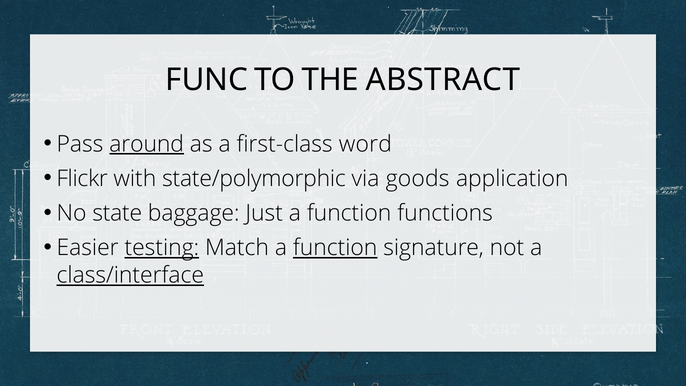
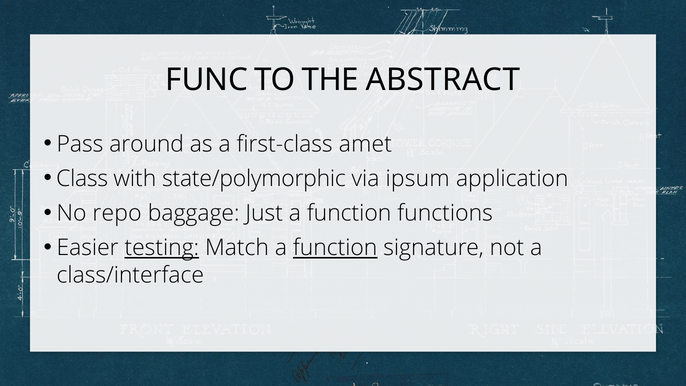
around underline: present -> none (147, 144)
word: word -> amet (365, 144)
Flickr: Flickr -> Class (82, 179)
goods: goods -> ipsum (418, 179)
state: state -> repo (117, 213)
class/interface underline: present -> none (130, 275)
